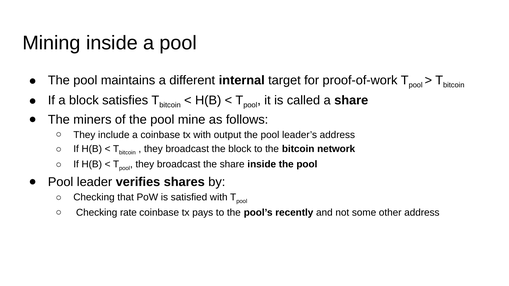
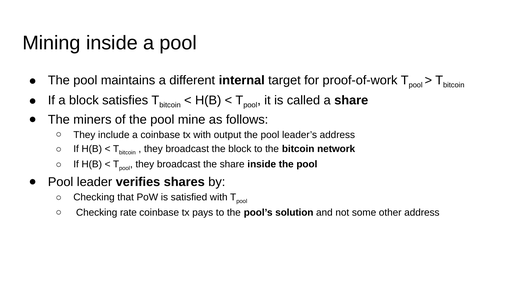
recently: recently -> solution (294, 213)
